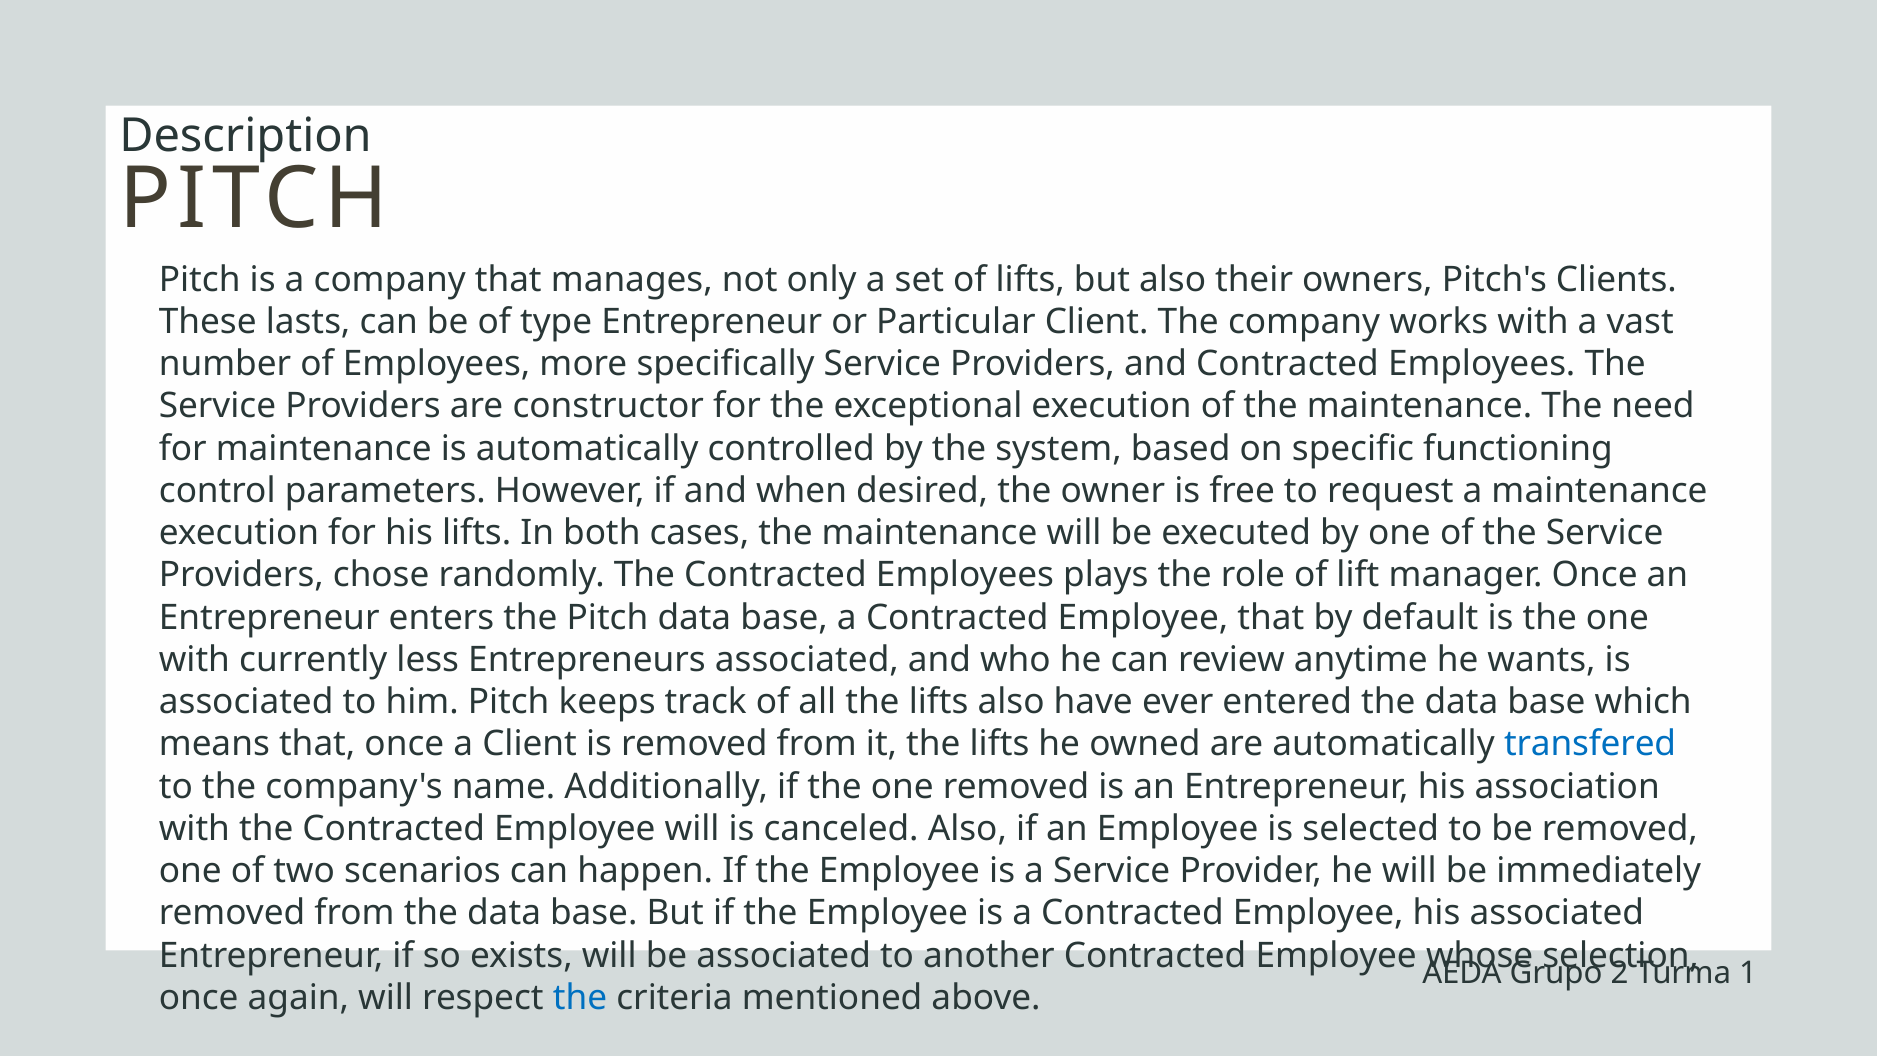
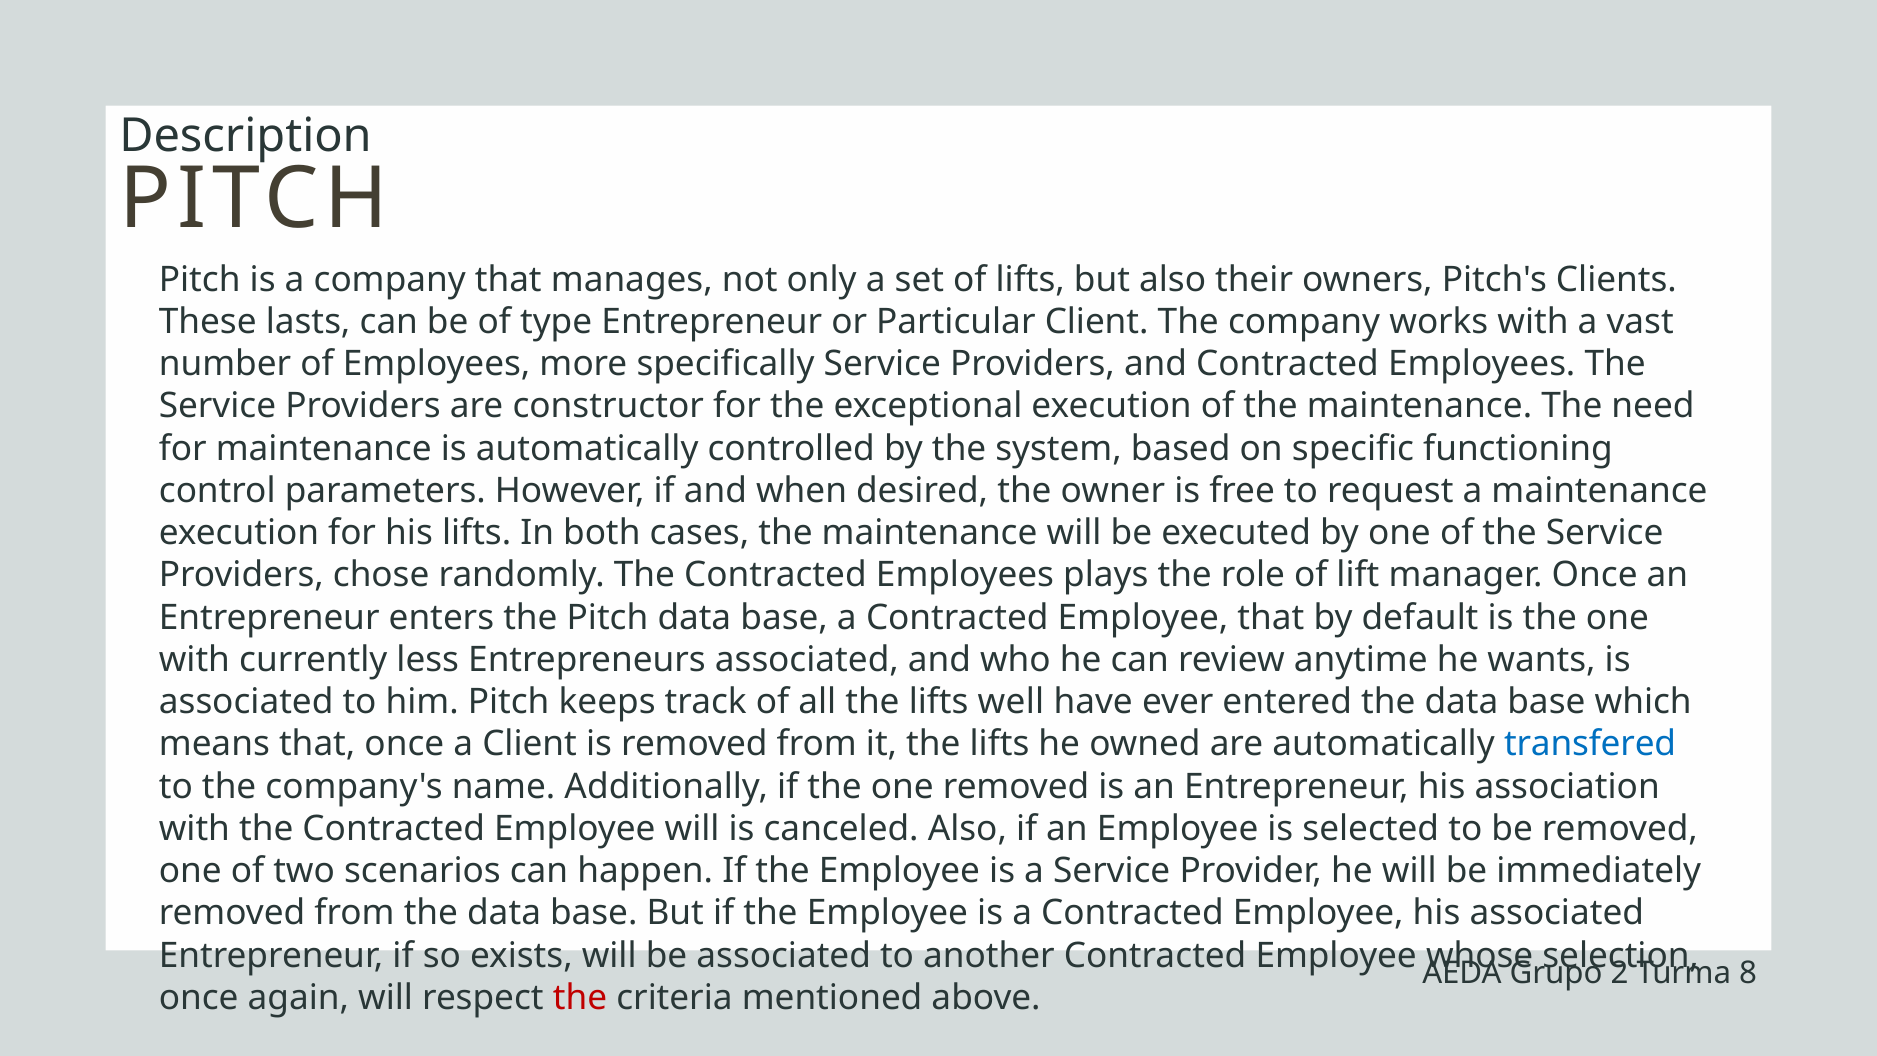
lifts also: also -> well (1011, 702)
1: 1 -> 8 (1748, 973)
the colour: blue -> red (580, 997)
